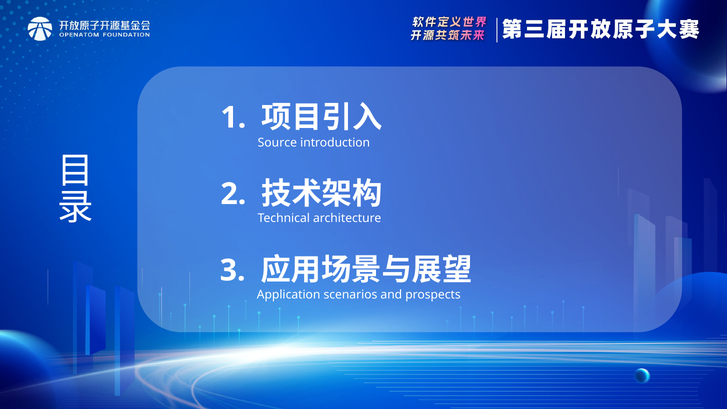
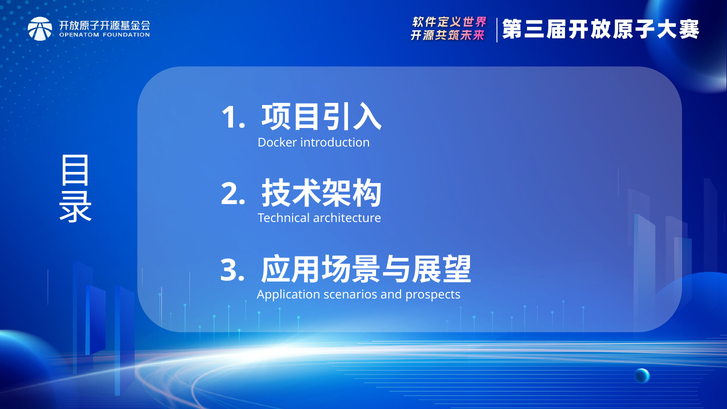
Source: Source -> Docker (277, 143)
